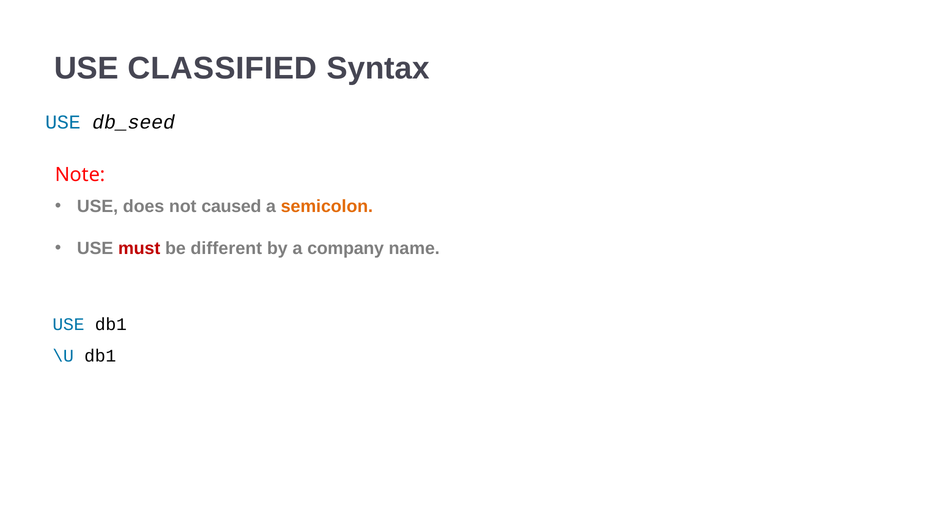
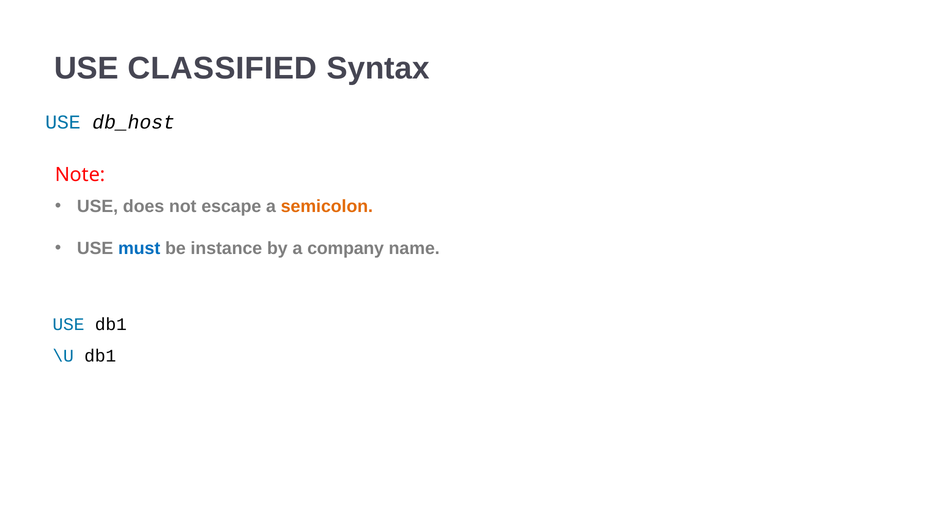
db_seed: db_seed -> db_host (134, 122)
caused: caused -> escape (231, 206)
must colour: red -> blue (139, 249)
different: different -> instance (226, 249)
